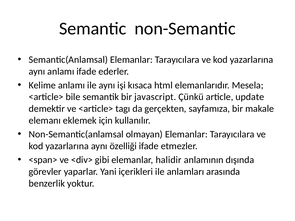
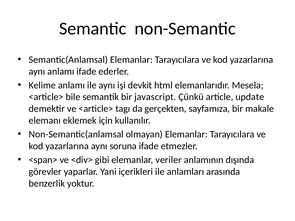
kısaca: kısaca -> devkit (140, 85)
özelliği: özelliği -> soruna (123, 146)
halidir: halidir -> veriler (169, 160)
